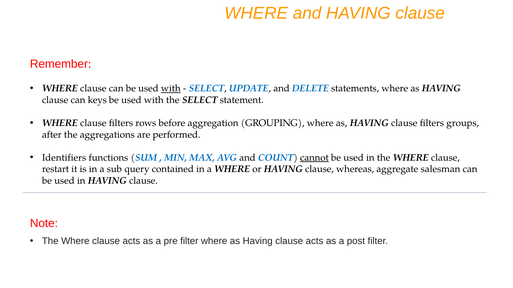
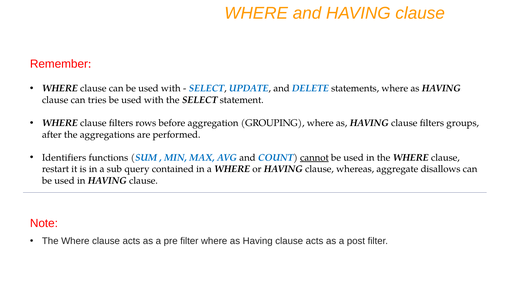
with underline: present -> none (171, 89)
keys: keys -> tries (97, 100)
salesman: salesman -> disallows (441, 169)
